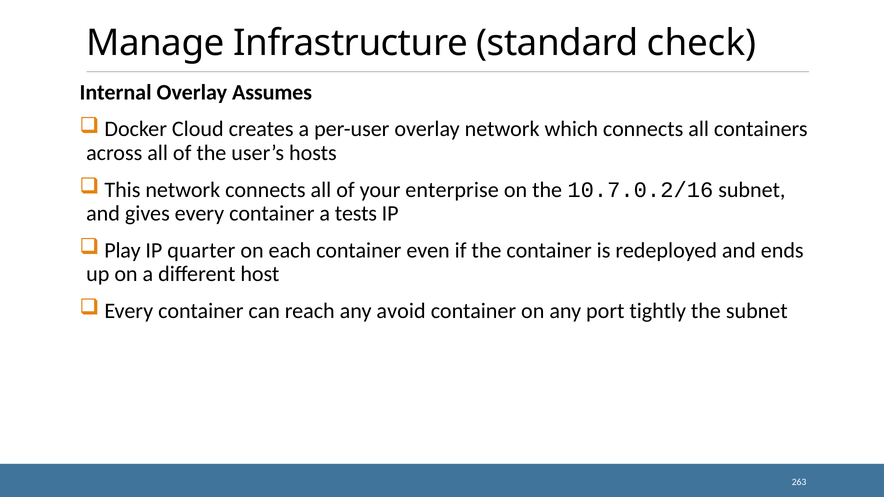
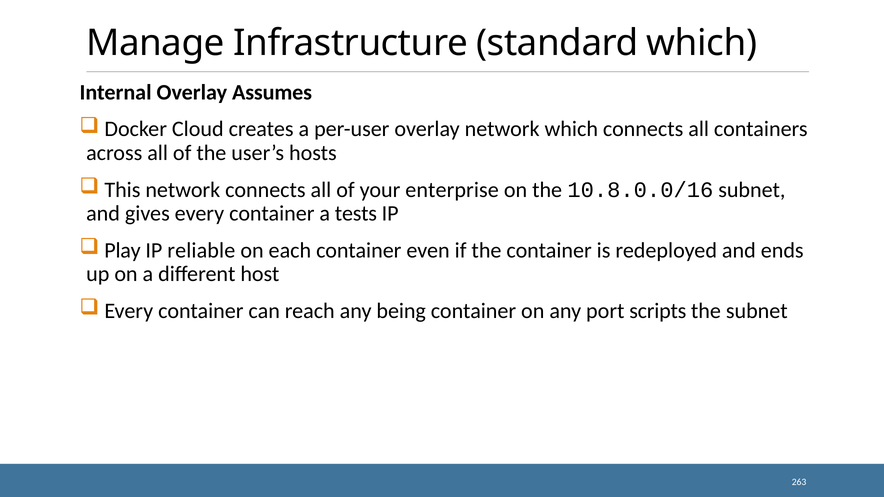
standard check: check -> which (702, 43)
10.7.0.2/16: 10.7.0.2/16 -> 10.8.0.0/16 (640, 190)
quarter: quarter -> reliable (201, 250)
avoid: avoid -> being (401, 311)
tightly: tightly -> scripts (658, 311)
